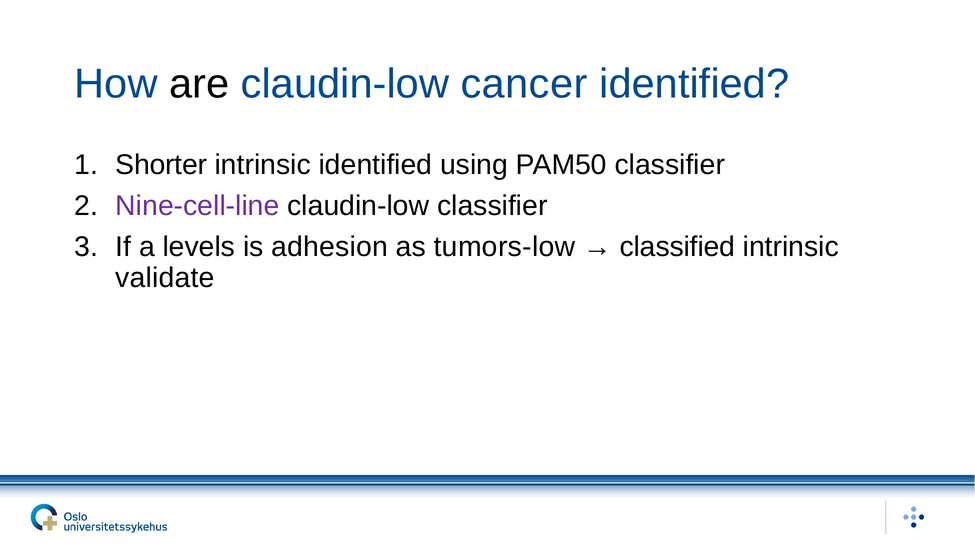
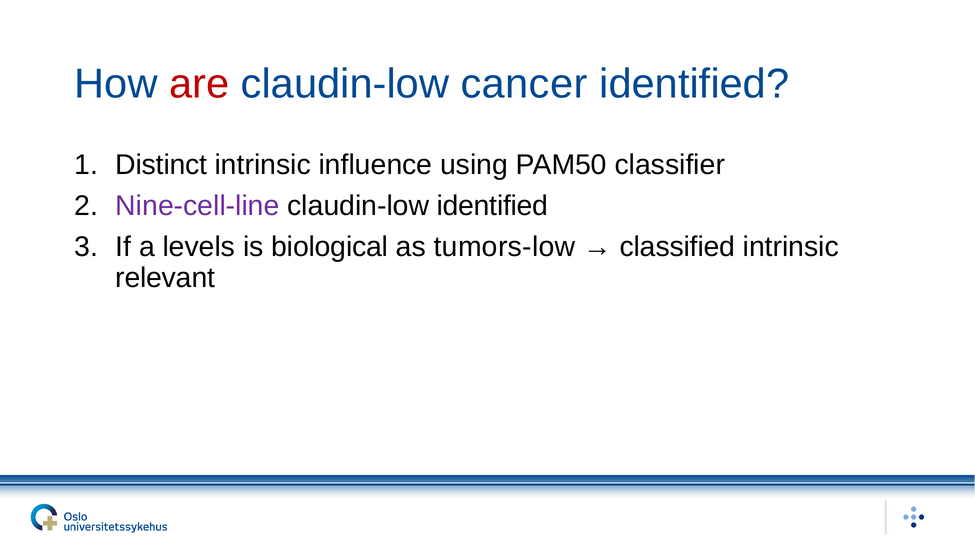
are colour: black -> red (199, 84)
Shorter: Shorter -> Distinct (161, 165)
intrinsic identified: identified -> influence (376, 165)
claudin-low classifier: classifier -> identified (492, 206)
adhesion: adhesion -> biological (330, 247)
validate: validate -> relevant (165, 277)
